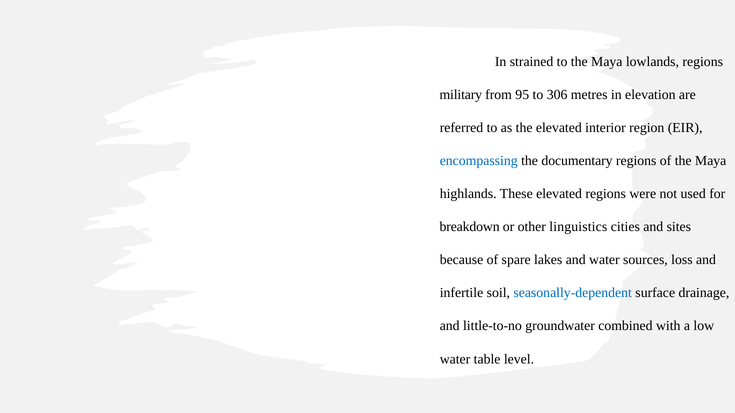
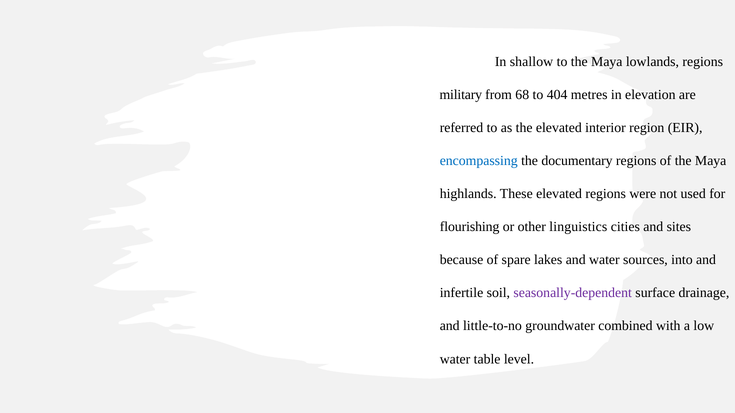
strained: strained -> shallow (531, 62)
95: 95 -> 68 (522, 95)
306: 306 -> 404 (557, 95)
breakdown: breakdown -> flourishing (470, 227)
loss: loss -> into (682, 260)
seasonally-dependent colour: blue -> purple (573, 293)
